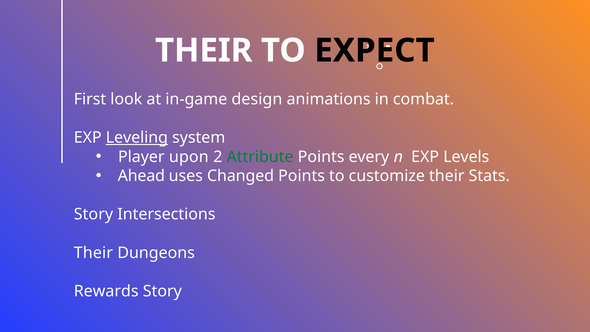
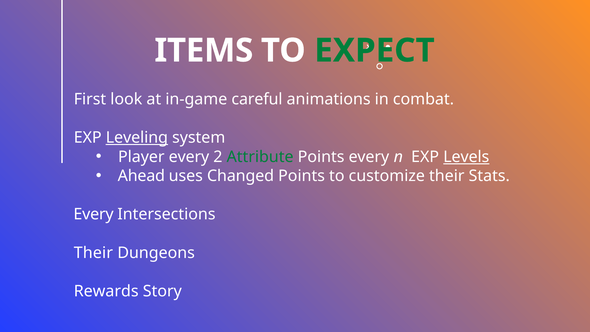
THEIR: THEIR -> ITEMS (204, 51)
EXPECT colour: black -> green (374, 51)
design: design -> careful (257, 99)
Player upon: upon -> every (189, 157)
Levels underline: none -> present (466, 157)
Story: Story -> Every (94, 214)
